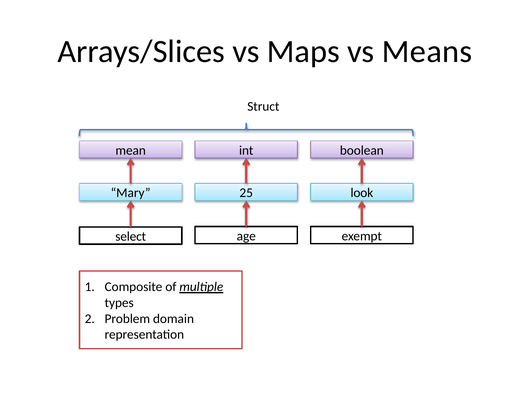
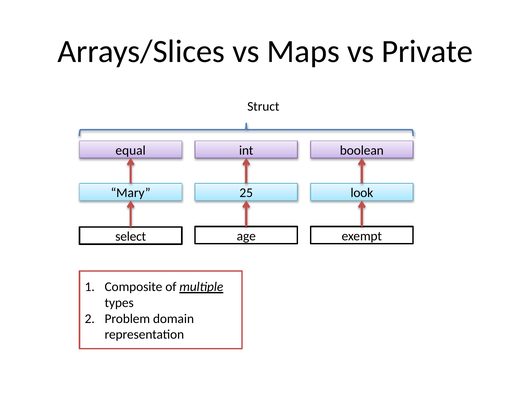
Means: Means -> Private (427, 51)
mean: mean -> equal (131, 150)
